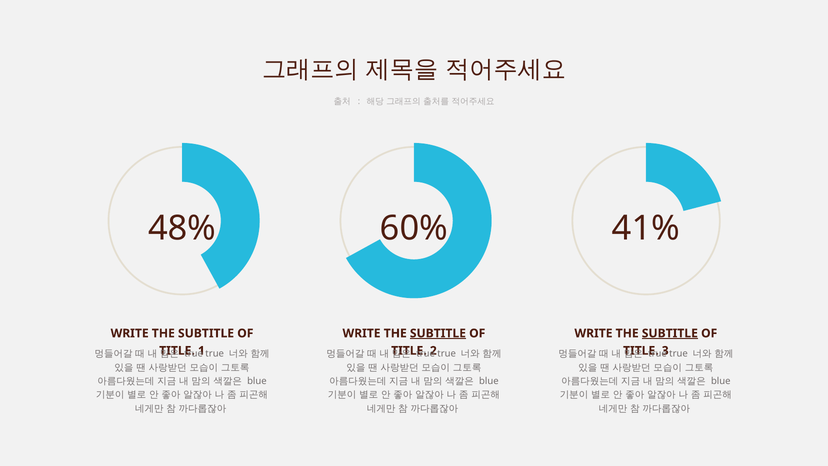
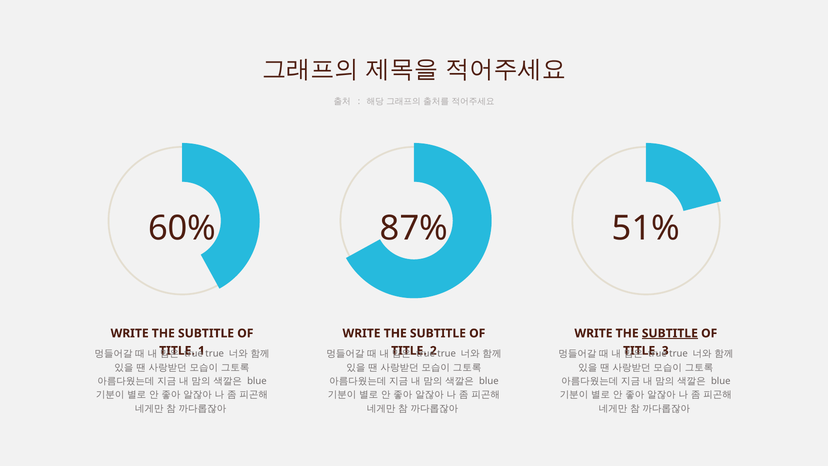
48%: 48% -> 60% (182, 228)
60%: 60% -> 87% (414, 228)
41%: 41% -> 51% (646, 228)
SUBTITLE underline: present -> none (438, 333)
